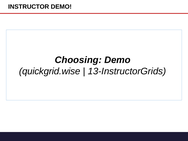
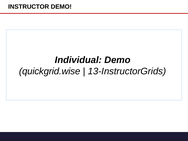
Choosing: Choosing -> Individual (78, 60)
